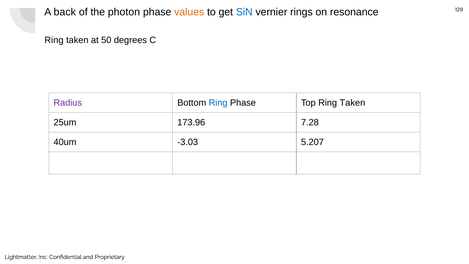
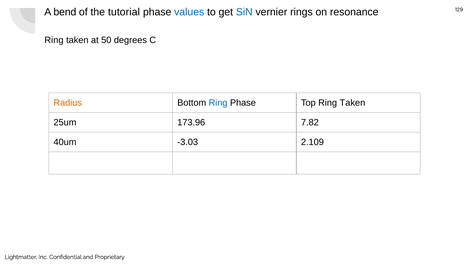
back: back -> bend (65, 12)
photon: photon -> tutorial (124, 12)
values colour: orange -> blue (189, 12)
Radius colour: purple -> orange (68, 103)
7.28: 7.28 -> 7.82 (310, 122)
5.207: 5.207 -> 2.109 (312, 142)
